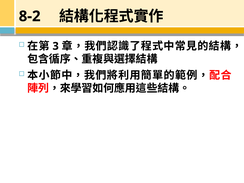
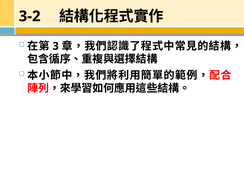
8-2: 8-2 -> 3-2 (30, 16)
